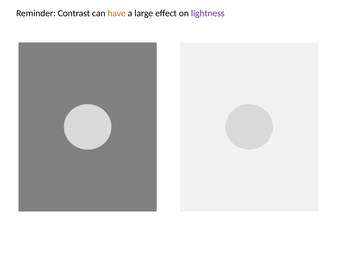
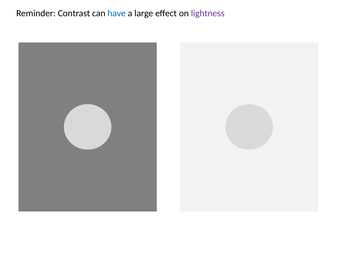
have colour: orange -> blue (117, 13)
